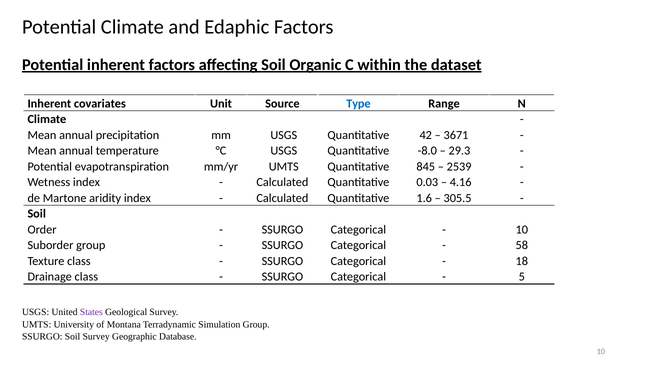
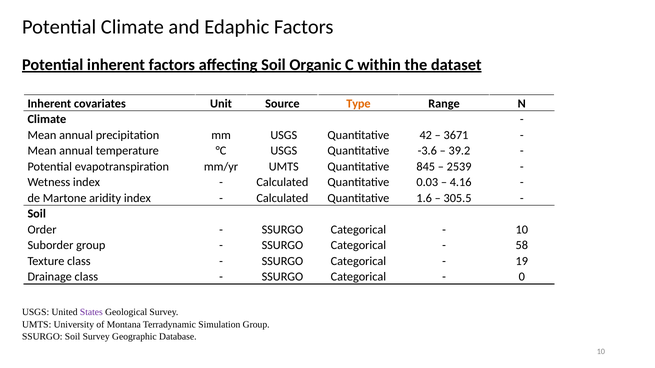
Type colour: blue -> orange (358, 104)
-8.0: -8.0 -> -3.6 (427, 151)
29.3: 29.3 -> 39.2 (459, 151)
18: 18 -> 19 (522, 261)
5: 5 -> 0 (522, 277)
